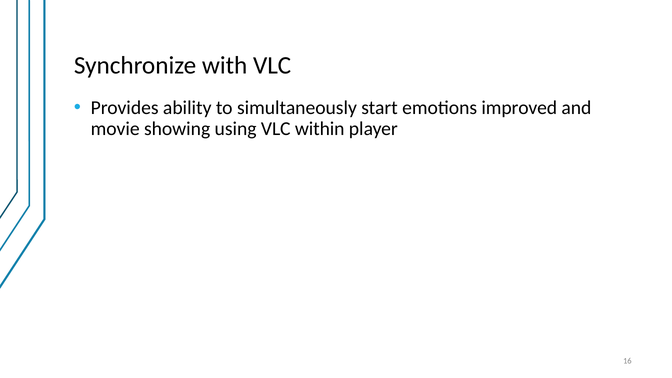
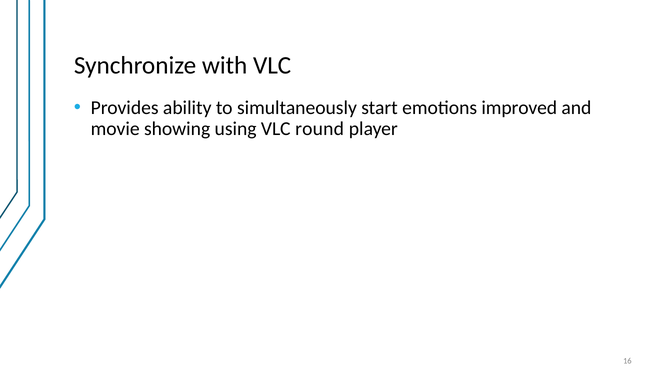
within: within -> round (320, 129)
